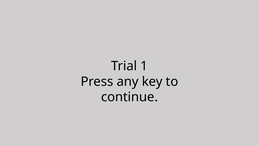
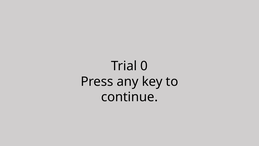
1: 1 -> 0 (144, 66)
